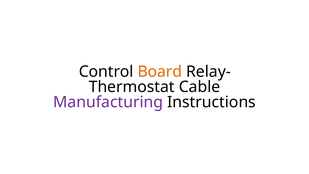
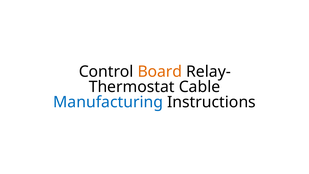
Manufacturing colour: purple -> blue (108, 102)
